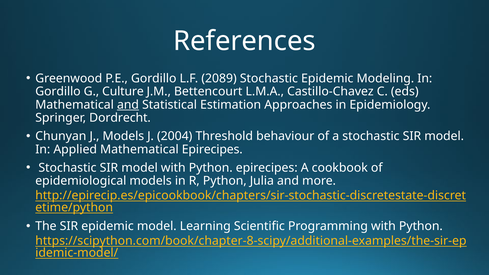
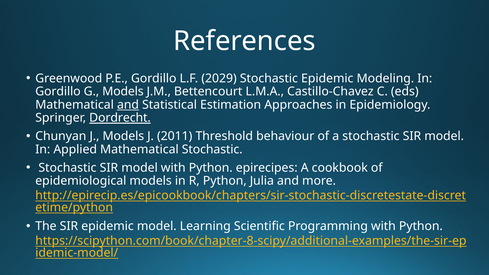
2089: 2089 -> 2029 (219, 78)
G Culture: Culture -> Models (123, 92)
Dordrecht underline: none -> present (120, 118)
2004: 2004 -> 2011 (175, 136)
Mathematical Epirecipes: Epirecipes -> Stochastic (212, 149)
